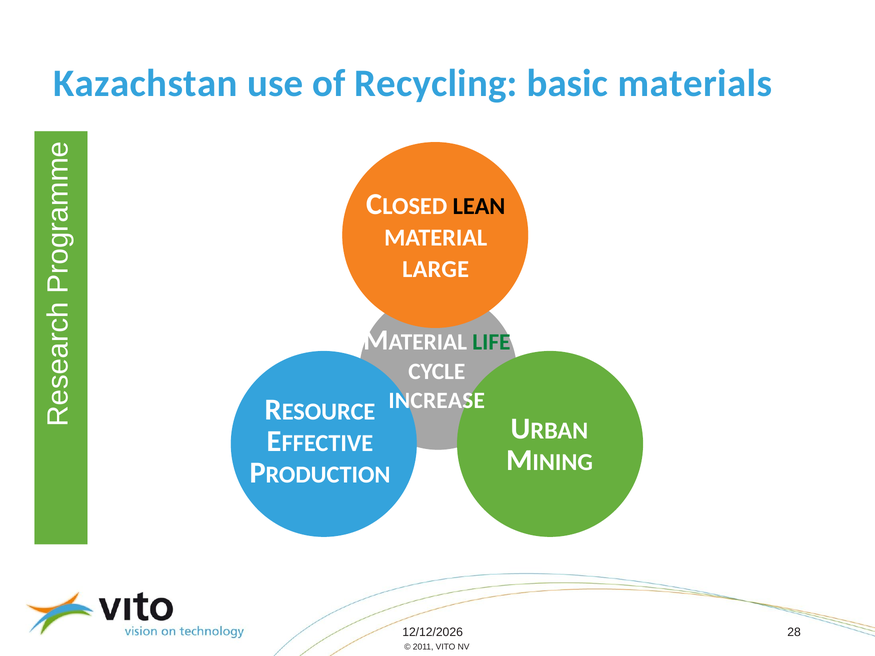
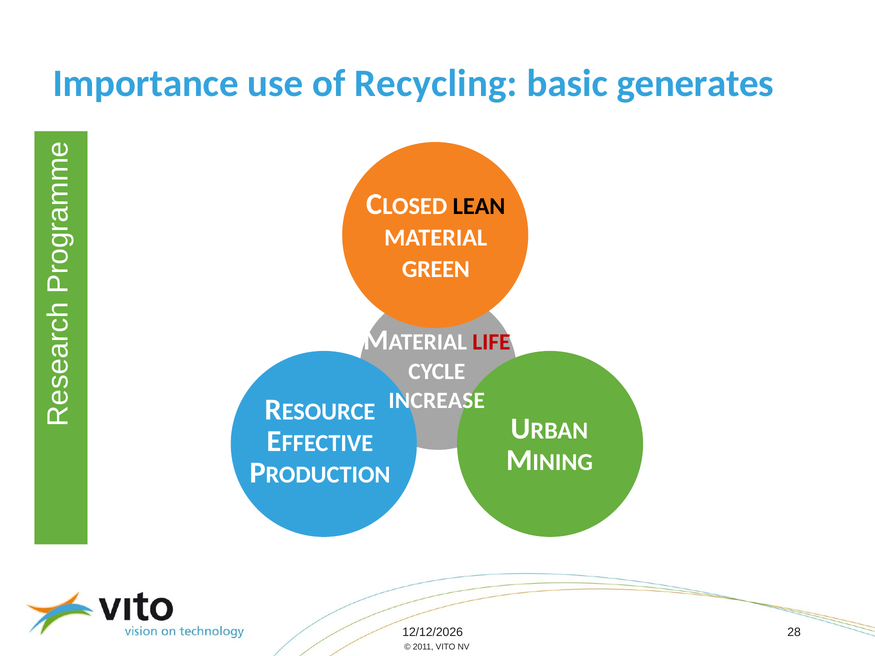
Kazachstan: Kazachstan -> Importance (146, 84)
materials: materials -> generates (695, 84)
LARGE: LARGE -> GREEN (436, 270)
LIFE colour: green -> red (491, 342)
